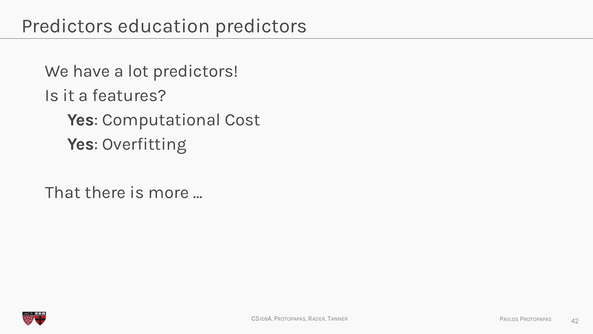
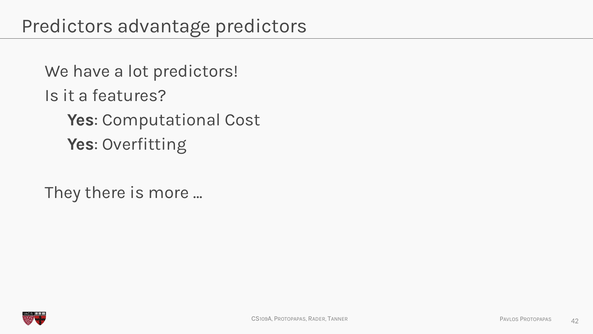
education: education -> advantage (164, 26)
That: That -> They (63, 192)
